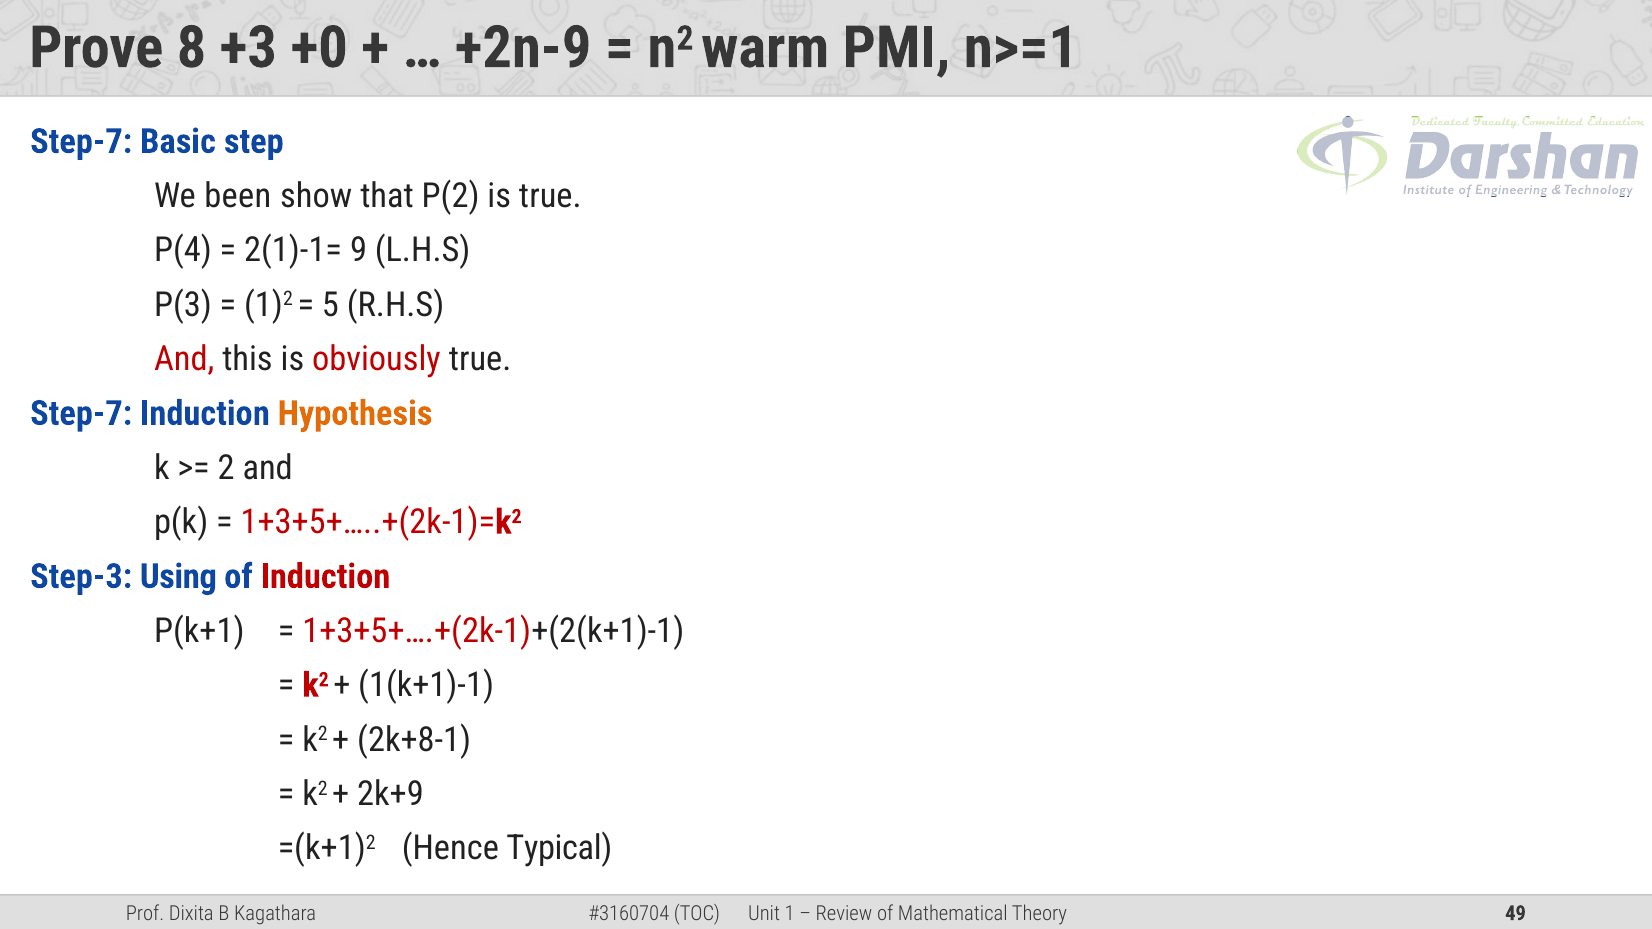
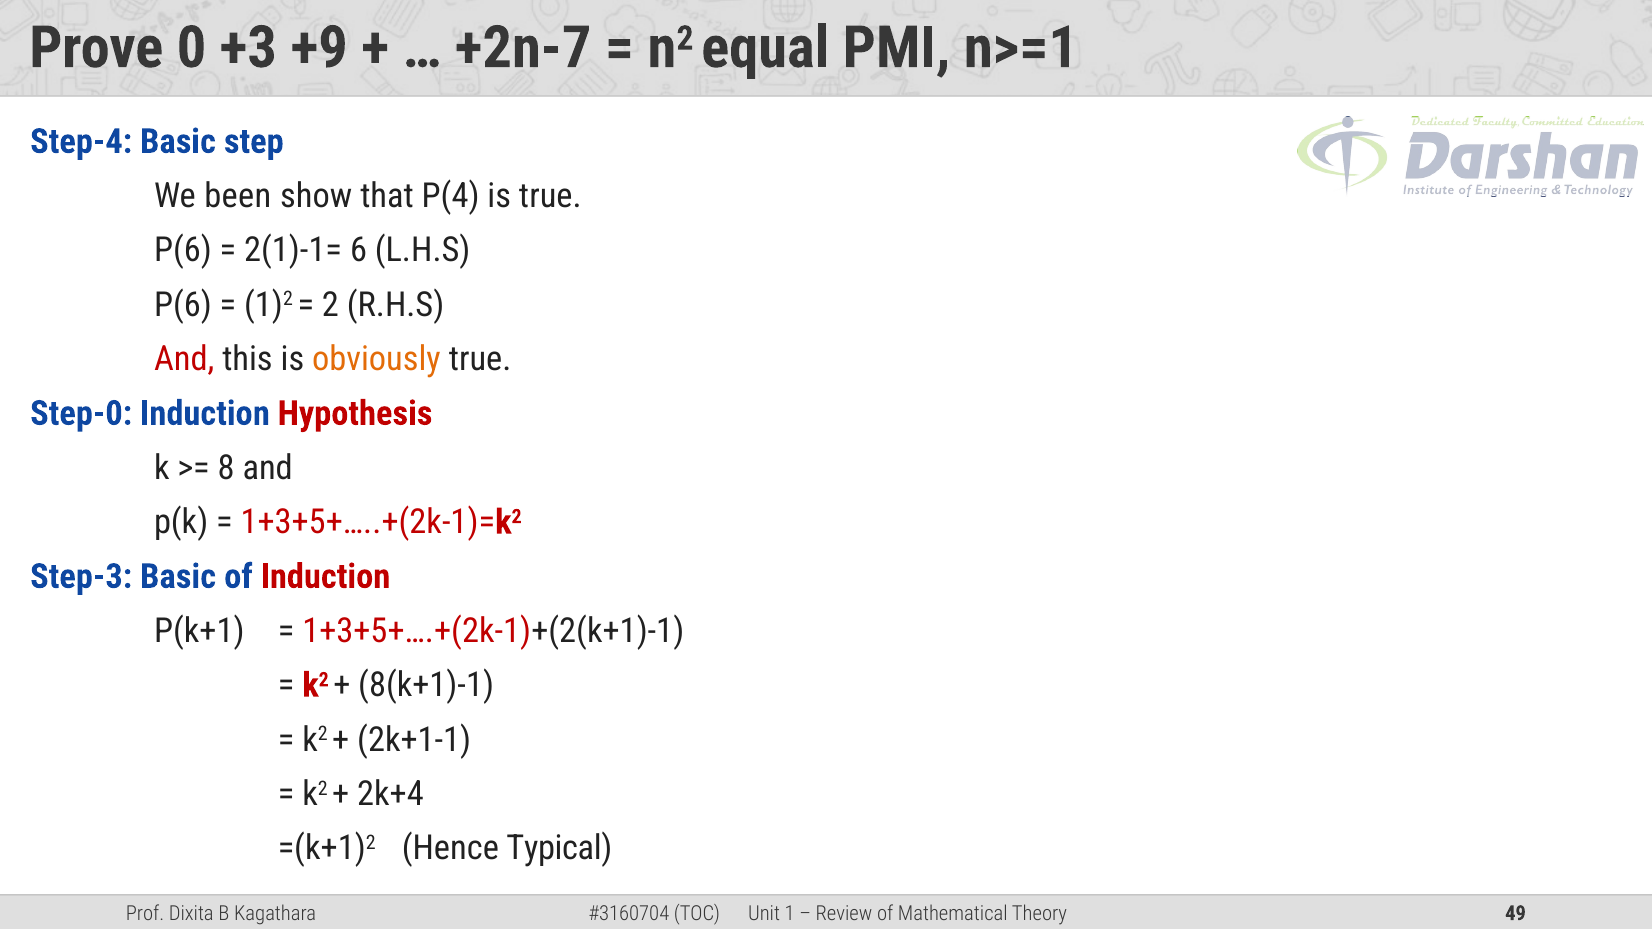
8: 8 -> 0 (191, 48)
+0: +0 -> +9 (319, 48)
+2n-9: +2n-9 -> +2n-7 (523, 48)
warm: warm -> equal (765, 48)
Step-7: Step-7 -> Step-4 (81, 142)
P(2: P(2 -> P(4 (451, 196)
P(4: P(4 -> P(6 (183, 250)
9: 9 -> 6 (358, 250)
P(3: P(3 -> P(6 (183, 305)
5: 5 -> 2 (330, 305)
obviously colour: red -> orange (376, 359)
Step-7: Step-7 -> Step-0 (81, 414)
Hypothesis colour: orange -> red (355, 414)
2: 2 -> 8 (226, 468)
Step-3 Using: Using -> Basic (178, 577)
1(k+1)-1: 1(k+1)-1 -> 8(k+1)-1 (426, 685)
2k+8-1: 2k+8-1 -> 2k+1-1 (414, 740)
2k+9: 2k+9 -> 2k+4 (391, 794)
